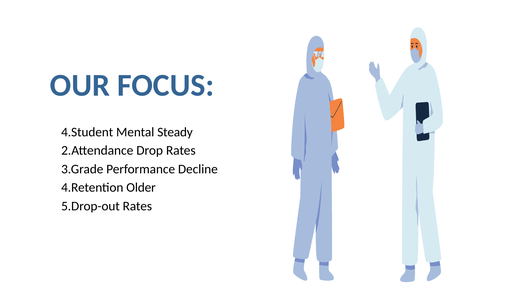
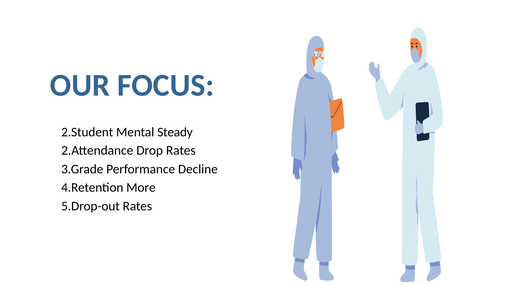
4.Student: 4.Student -> 2.Student (87, 132)
Older: Older -> More (141, 188)
